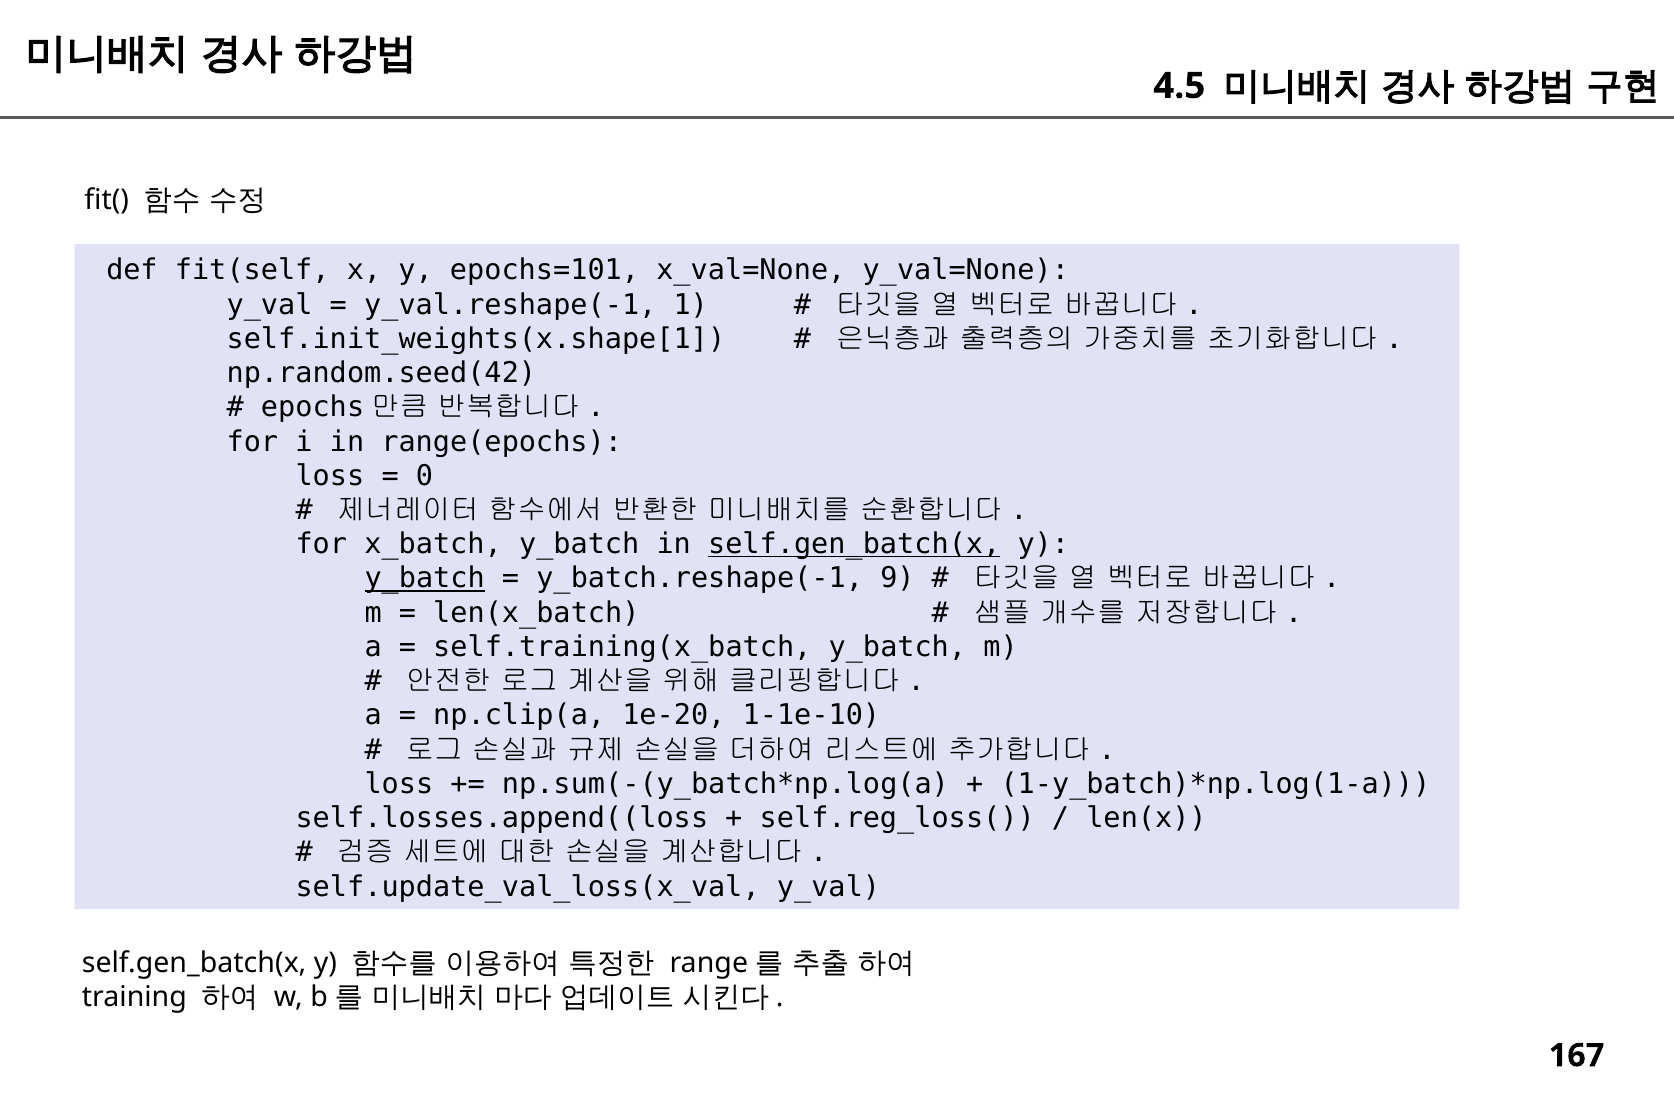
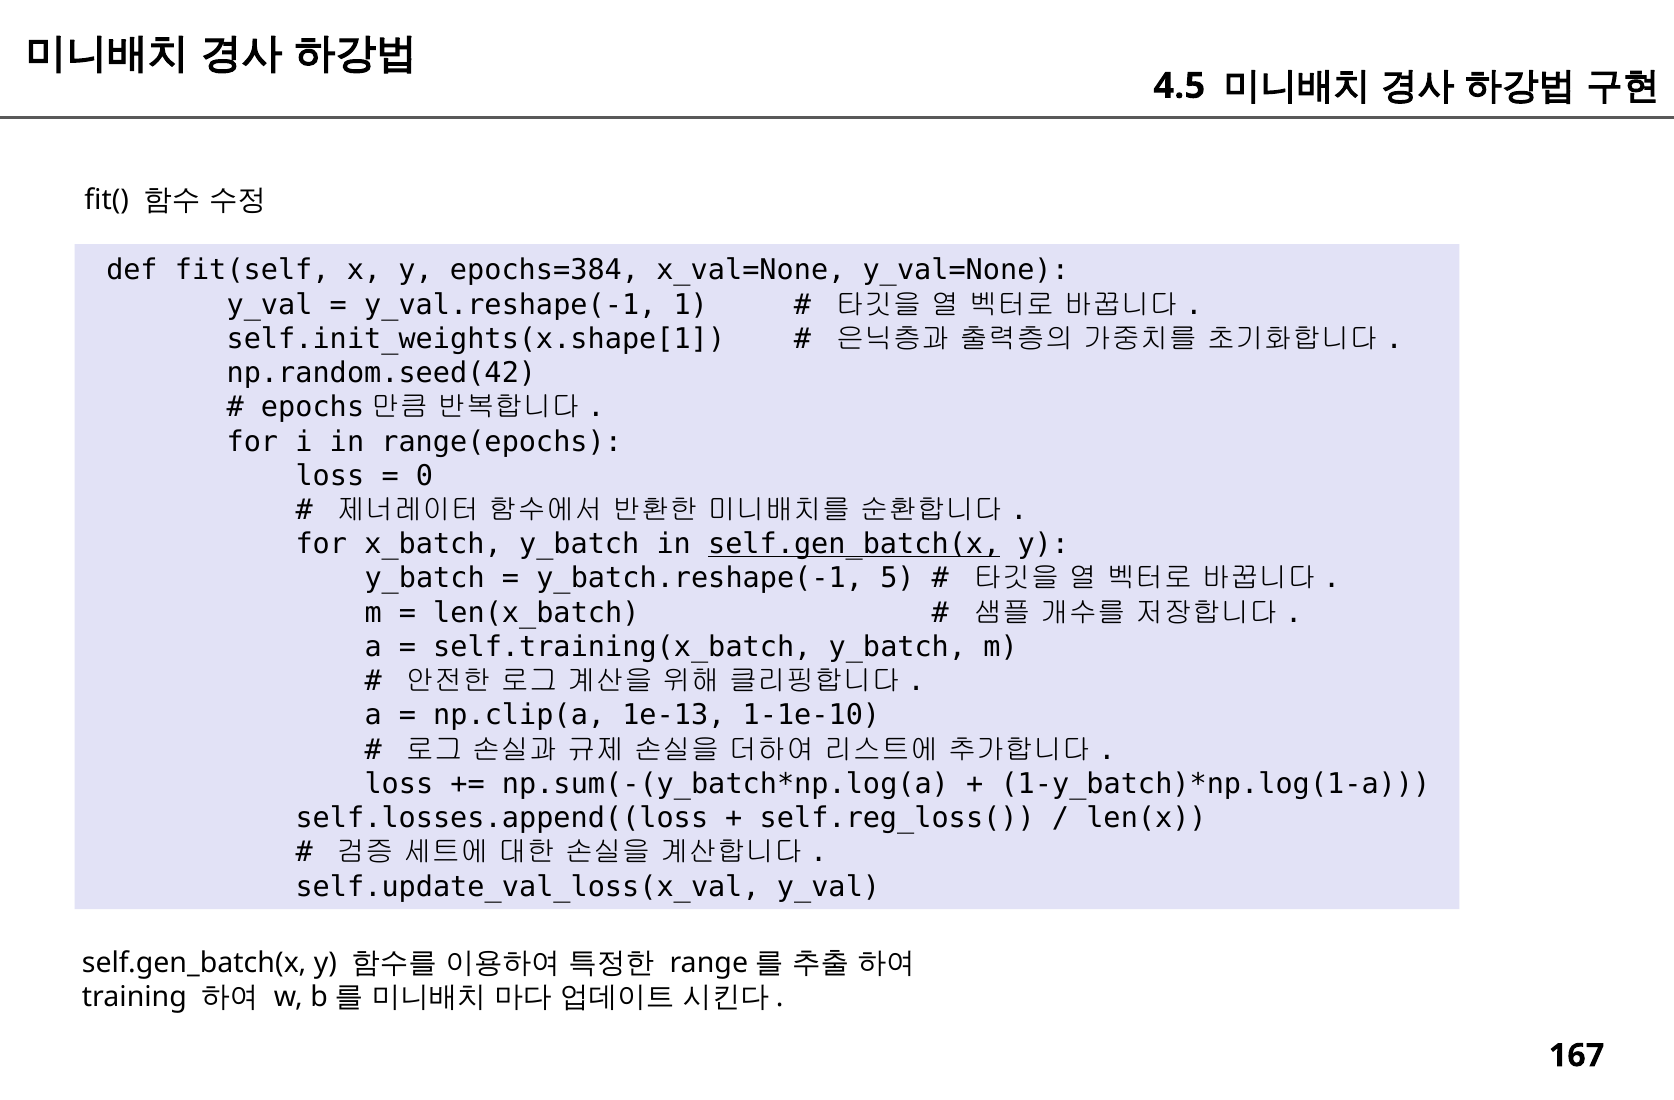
epochs=101: epochs=101 -> epochs=384 (545, 270)
y_batch underline: present -> none (425, 578)
9: 9 -> 5 (897, 578)
1e-20: 1e-20 -> 1e-13 (674, 715)
